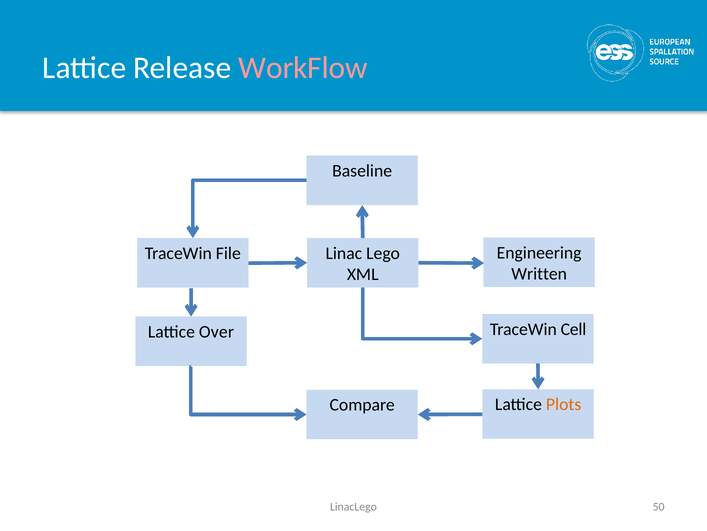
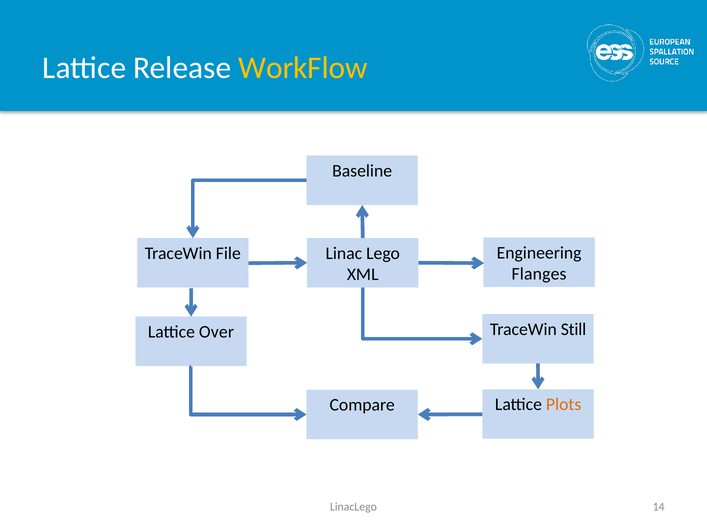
WorkFlow colour: pink -> yellow (303, 68)
Written: Written -> Flanges (539, 274)
Cell: Cell -> Still (574, 329)
50: 50 -> 14 (659, 506)
